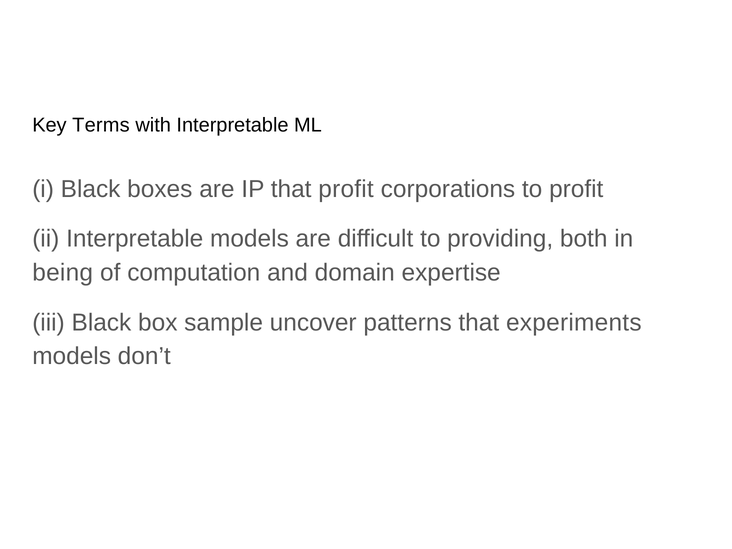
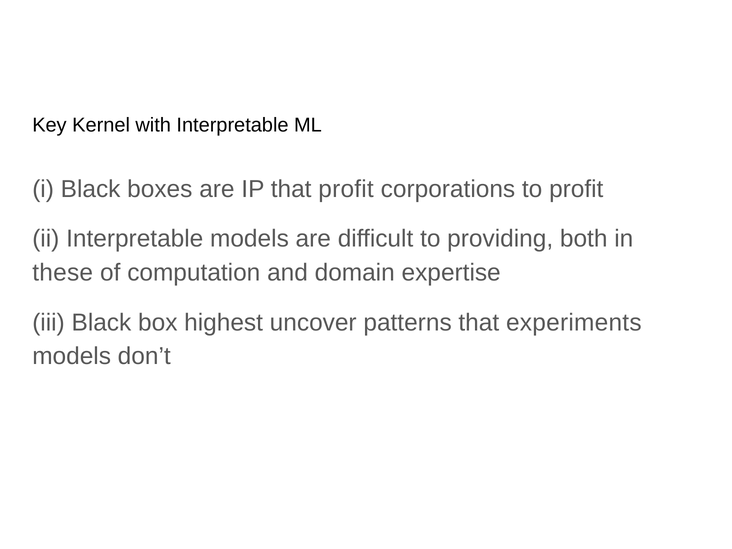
Terms: Terms -> Kernel (101, 125)
being: being -> these (63, 273)
sample: sample -> highest (224, 323)
